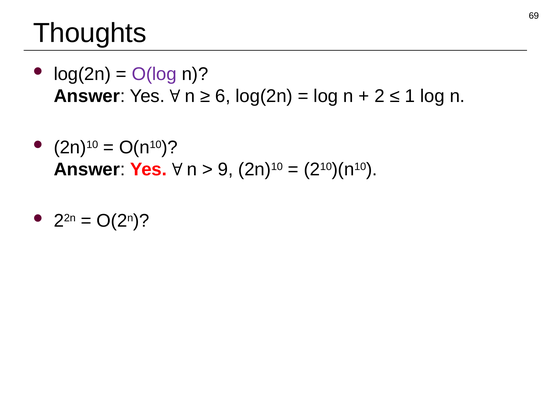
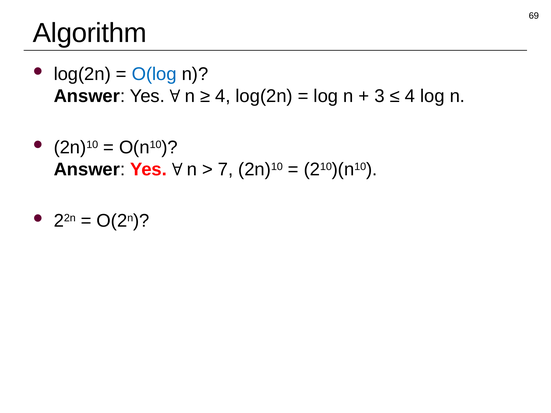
Thoughts: Thoughts -> Algorithm (90, 33)
O(log colour: purple -> blue (154, 74)
6: 6 -> 4 (223, 96)
2: 2 -> 3 (379, 96)
1: 1 -> 4 (410, 96)
9: 9 -> 7 (226, 170)
